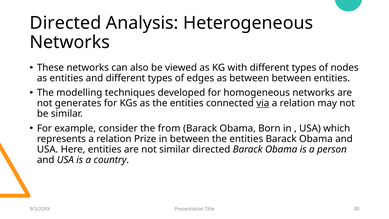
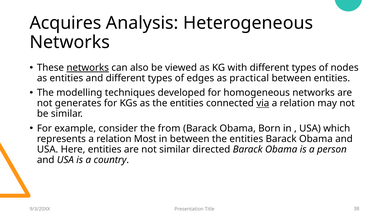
Directed: Directed -> Acquires (66, 23)
networks underline: none -> present (88, 68)
as between: between -> practical (249, 78)
Prize: Prize -> Most (145, 139)
